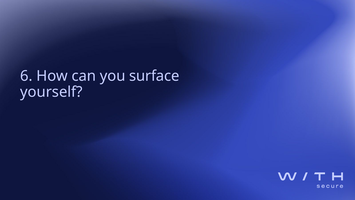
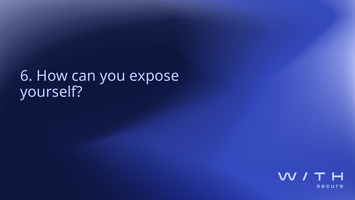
surface: surface -> expose (154, 76)
